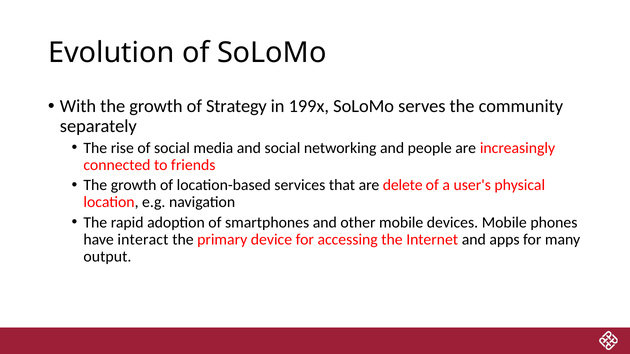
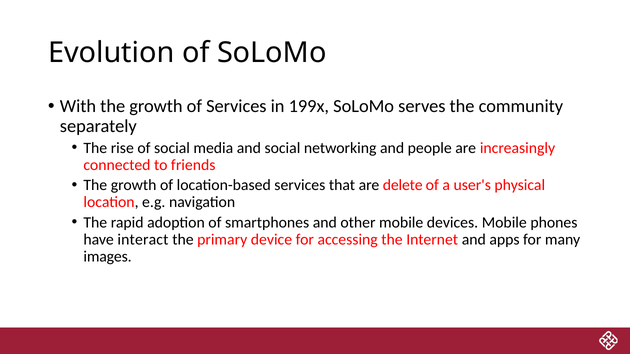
of Strategy: Strategy -> Services (236, 107)
output: output -> images (108, 257)
